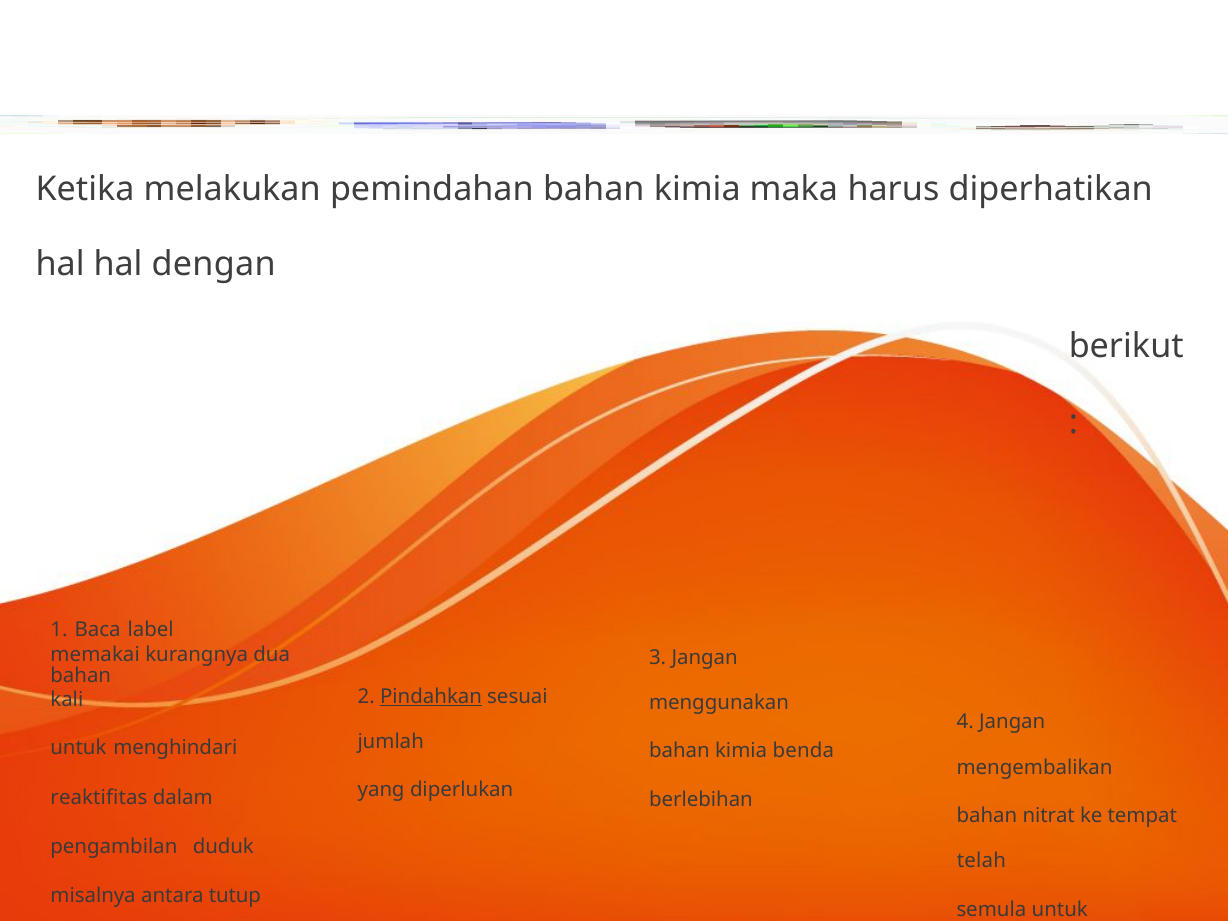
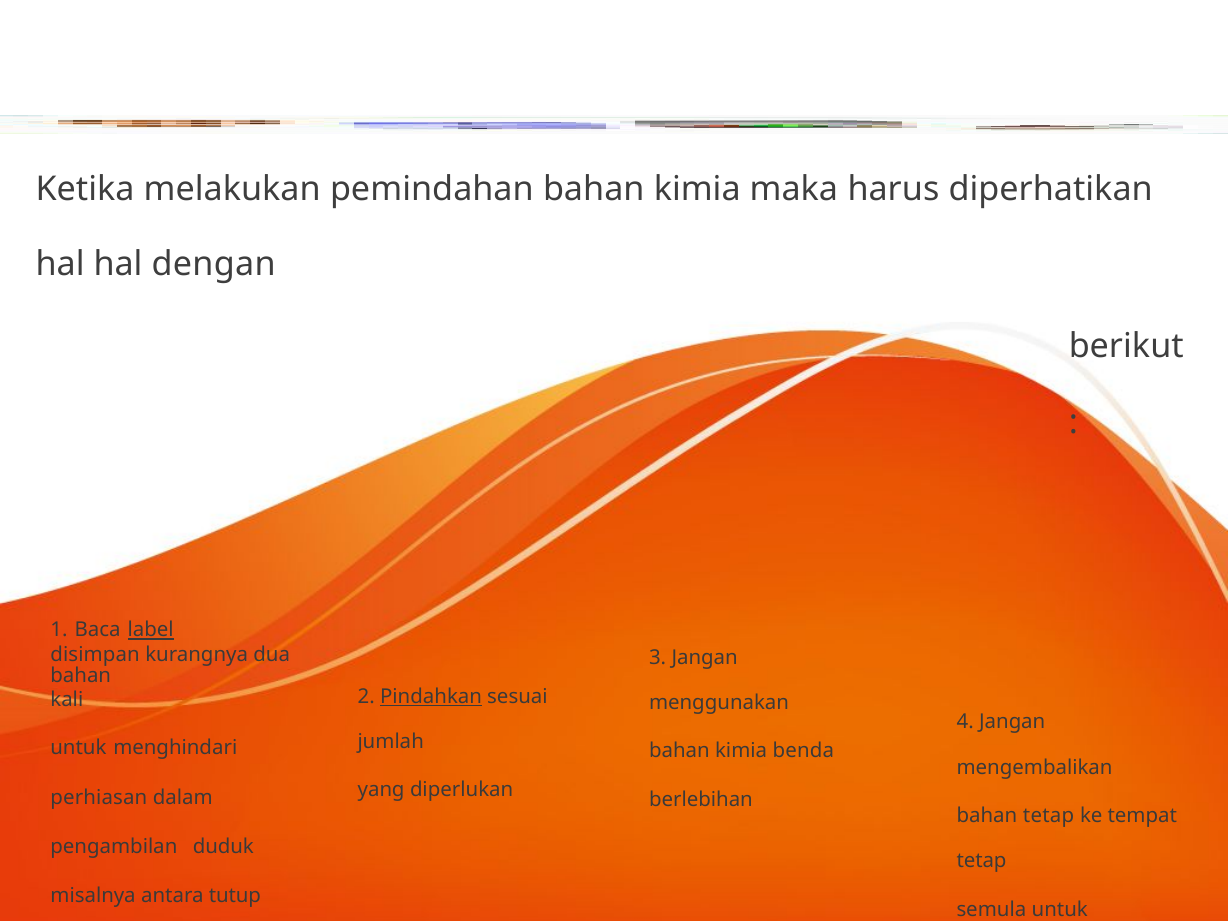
label underline: none -> present (151, 630)
memakai: memakai -> disimpan (95, 655)
reaktifitas: reaktifitas -> perhiasan (99, 797)
bahan nitrat: nitrat -> tetap (1049, 816)
telah: telah -> tetap (982, 861)
